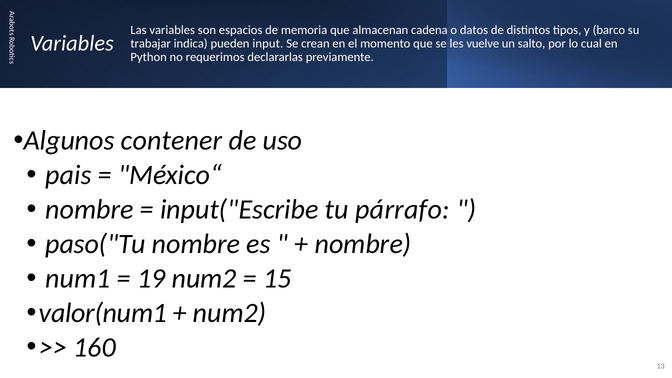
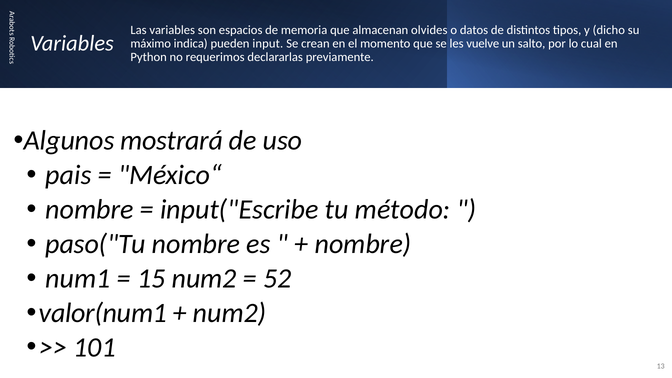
cadena: cadena -> olvides (429, 30)
barco: barco -> dicho (609, 30)
trabajar: trabajar -> máximo (151, 43)
contener: contener -> mostrará (172, 141)
párrafo: párrafo -> método (403, 210)
19: 19 -> 15 (151, 278)
15: 15 -> 52 (277, 278)
160: 160 -> 101 (94, 347)
